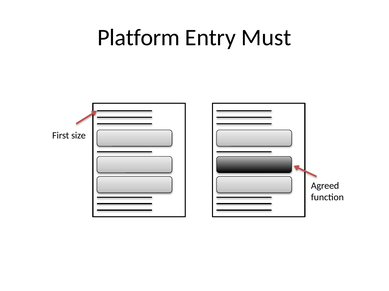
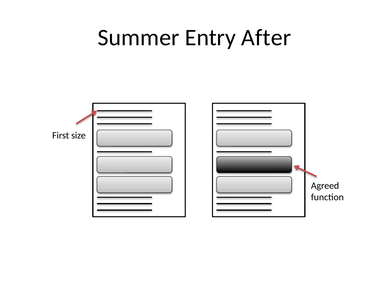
Platform: Platform -> Summer (138, 38)
Must: Must -> After (266, 38)
